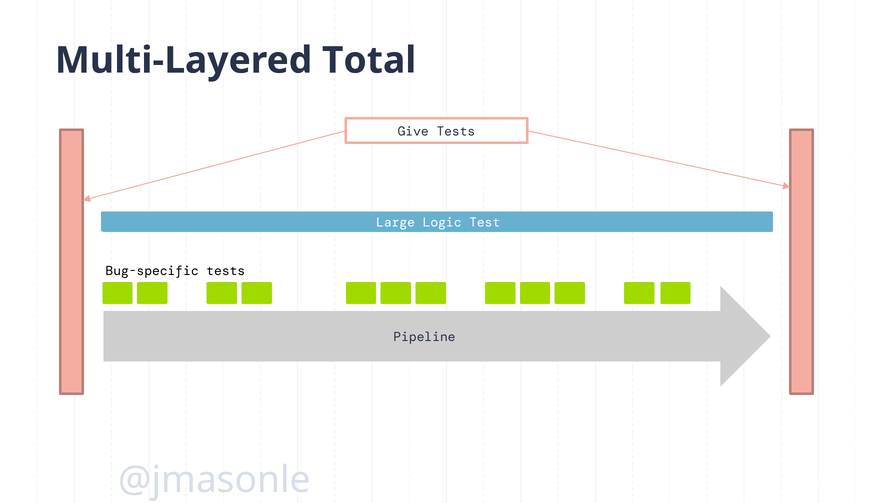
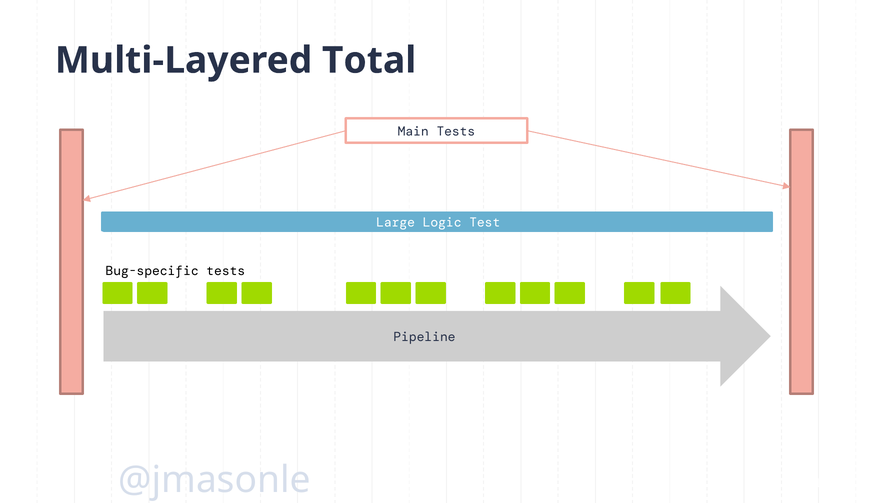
Give: Give -> Main (413, 131)
